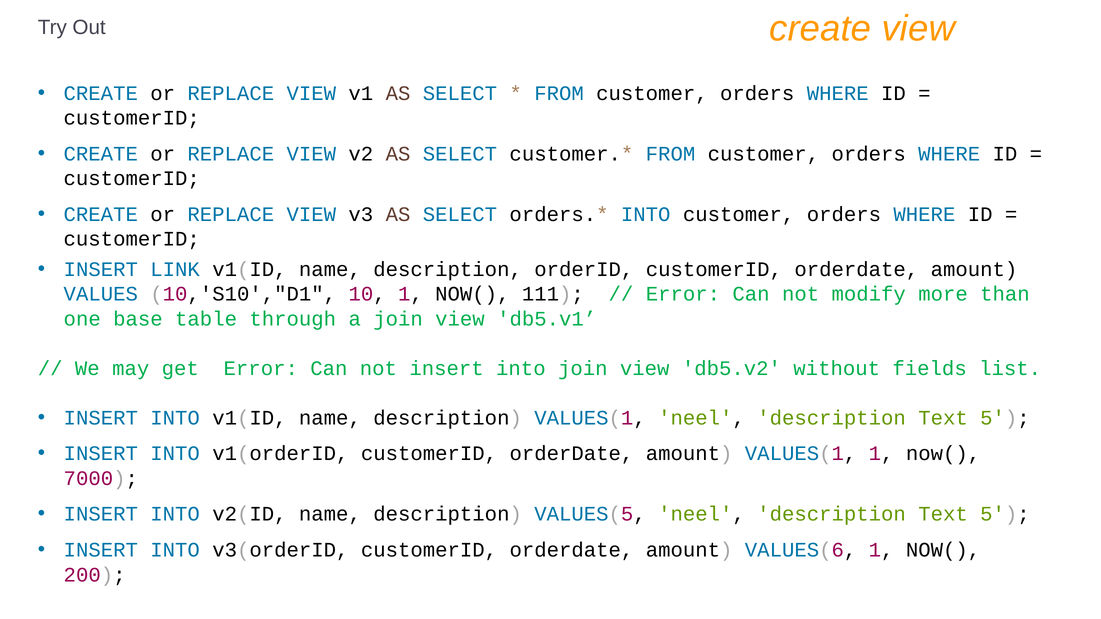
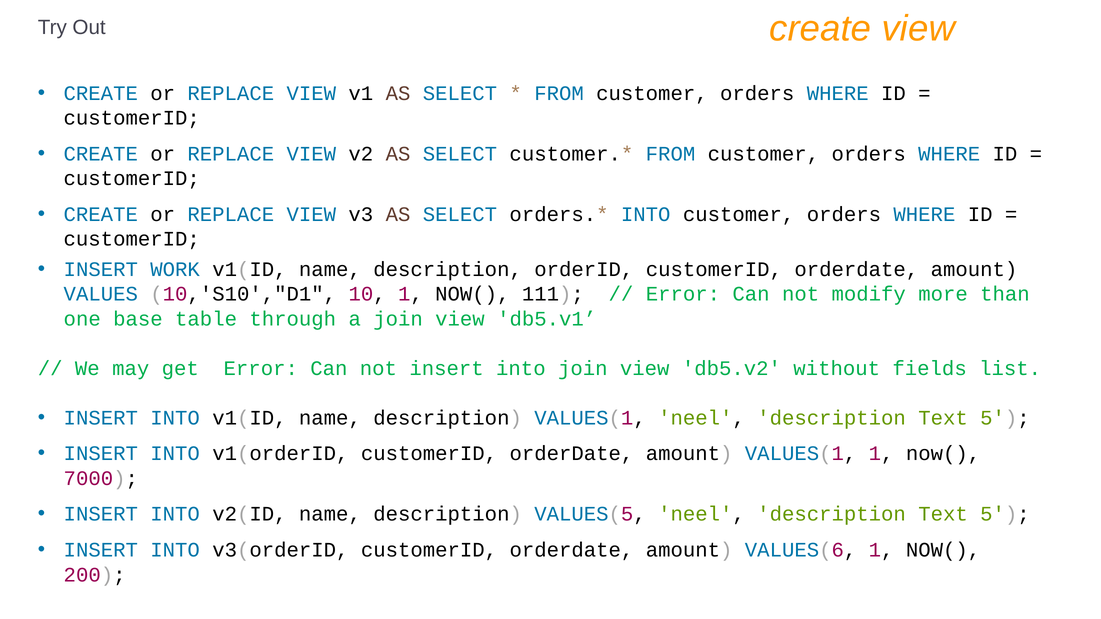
LINK: LINK -> WORK (175, 270)
